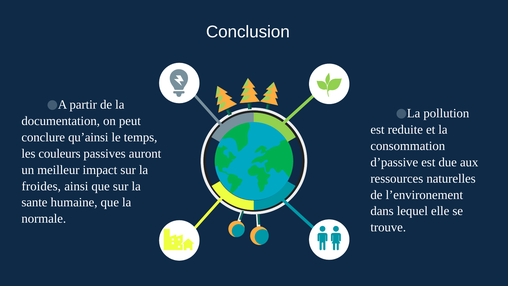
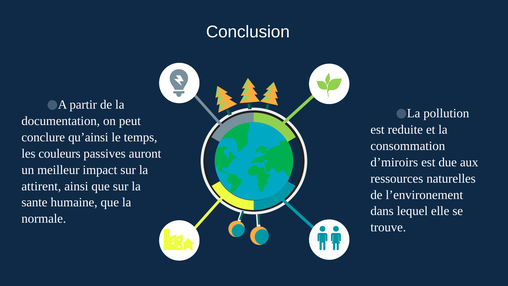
d’passive: d’passive -> d’miroirs (394, 162)
froides: froides -> attirent (41, 186)
